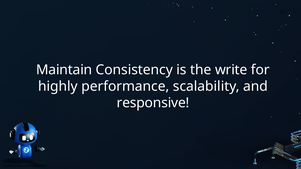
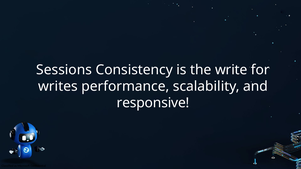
Maintain: Maintain -> Sessions (64, 70)
highly: highly -> writes (58, 87)
